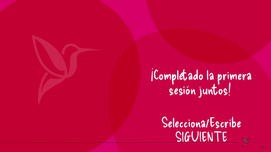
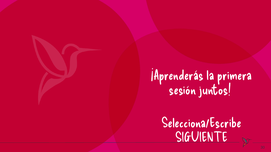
¡Completado: ¡Completado -> ¡Aprenderás (177, 76)
